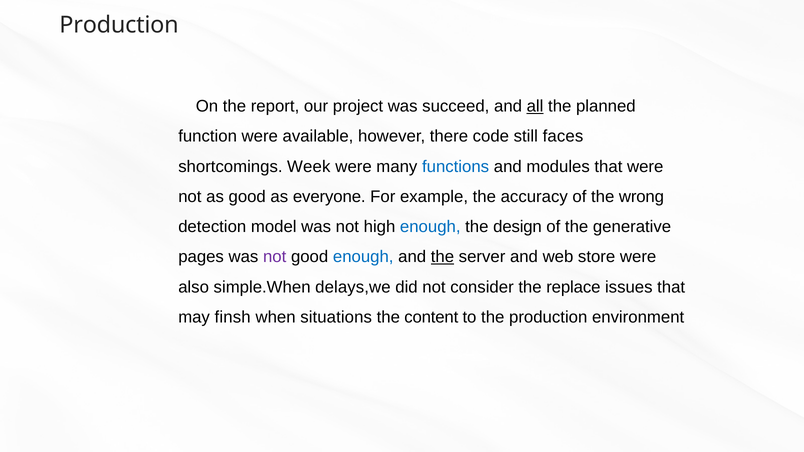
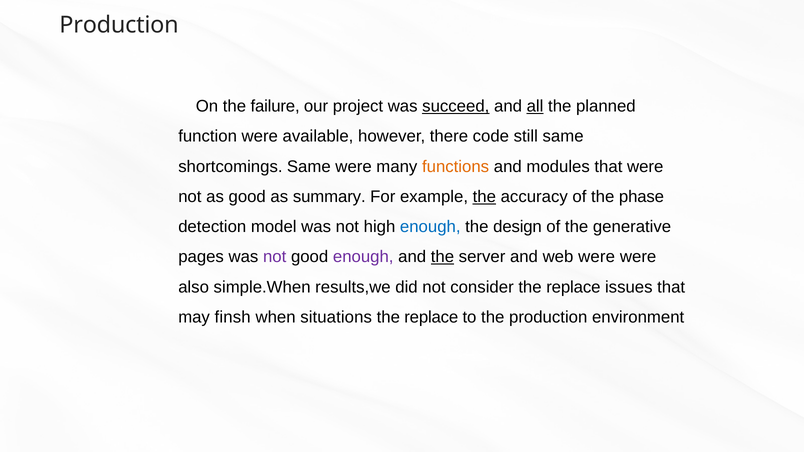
report: report -> failure (275, 106)
succeed underline: none -> present (456, 106)
still faces: faces -> same (563, 136)
shortcomings Week: Week -> Same (309, 167)
functions colour: blue -> orange (456, 167)
everyone: everyone -> summary (329, 197)
the underline: none -> present (484, 197)
wrong: wrong -> phase (641, 197)
enough colour: blue -> purple (363, 257)
web store: store -> were (597, 257)
delays,we: delays,we -> results,we (353, 287)
content: content -> replace (431, 317)
